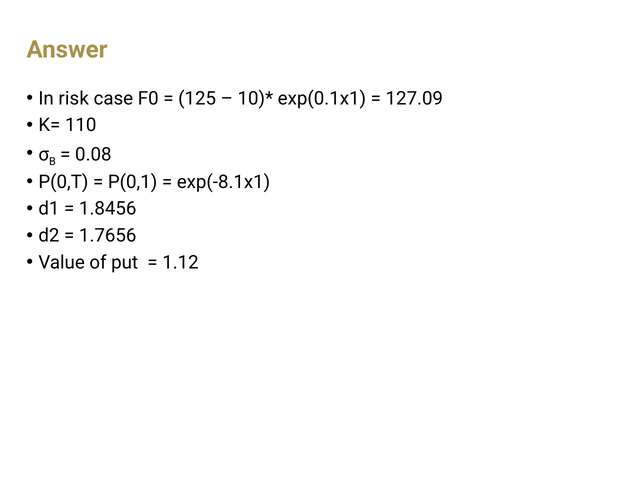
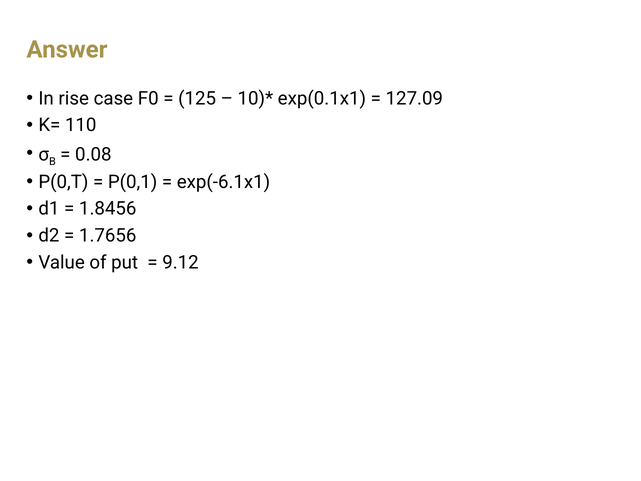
risk: risk -> rise (74, 98)
exp(-8.1x1: exp(-8.1x1 -> exp(-6.1x1 (224, 182)
1.12: 1.12 -> 9.12 (181, 262)
